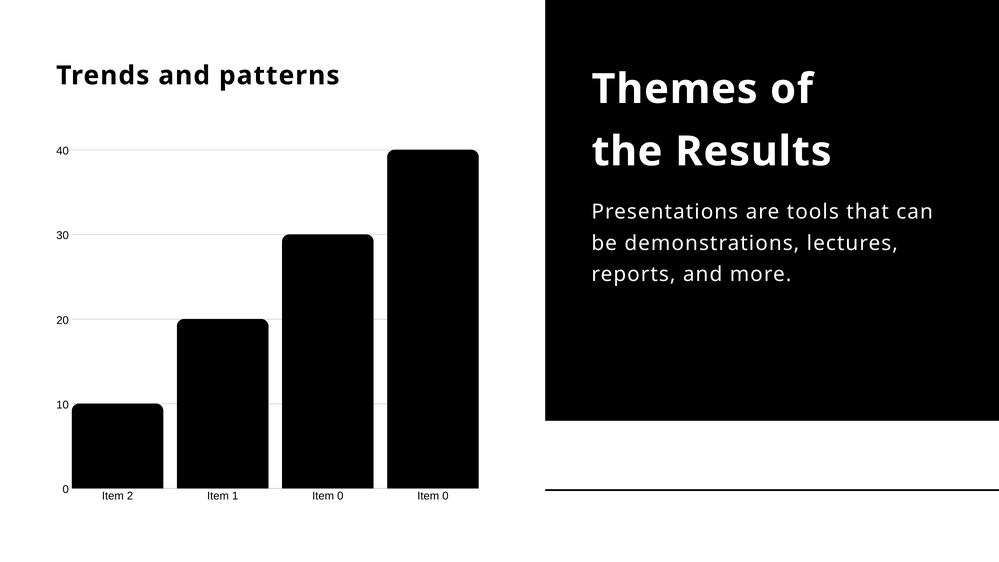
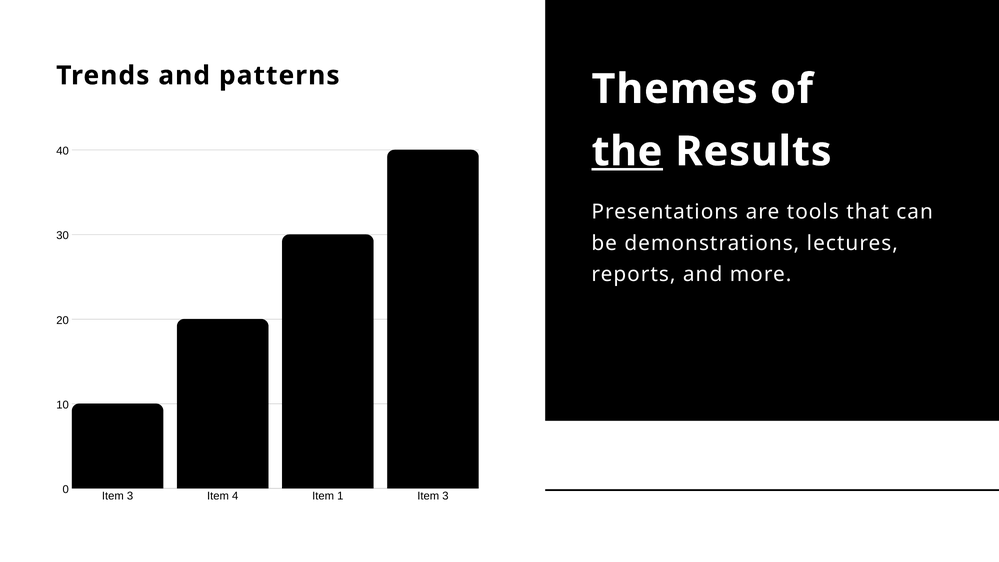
the underline: none -> present (627, 152)
2: 2 -> 3 (130, 496)
1: 1 -> 4 (235, 496)
0: 0 -> 1 (340, 496)
0: 0 -> 3 (445, 496)
